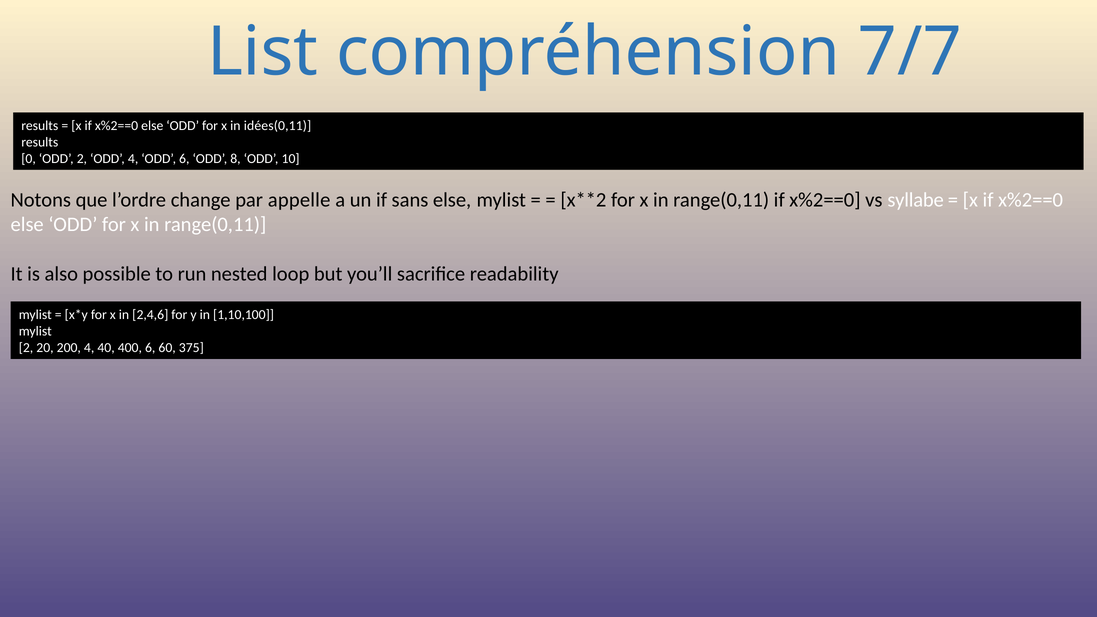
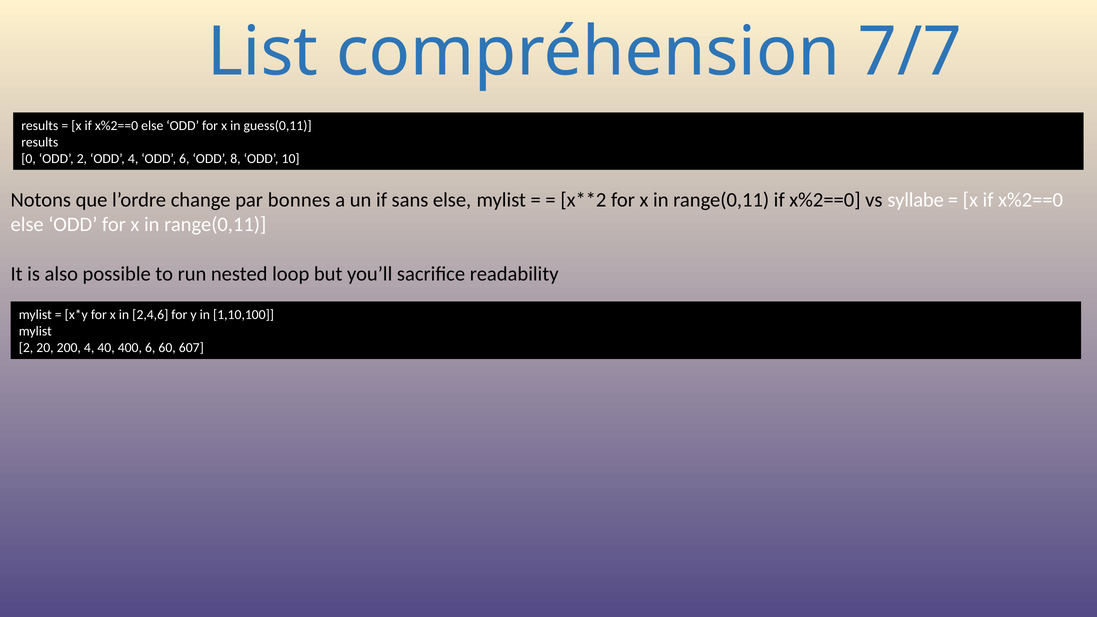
idées(0,11: idées(0,11 -> guess(0,11 (278, 126)
appelle: appelle -> bonnes (299, 200)
375: 375 -> 607 (191, 348)
